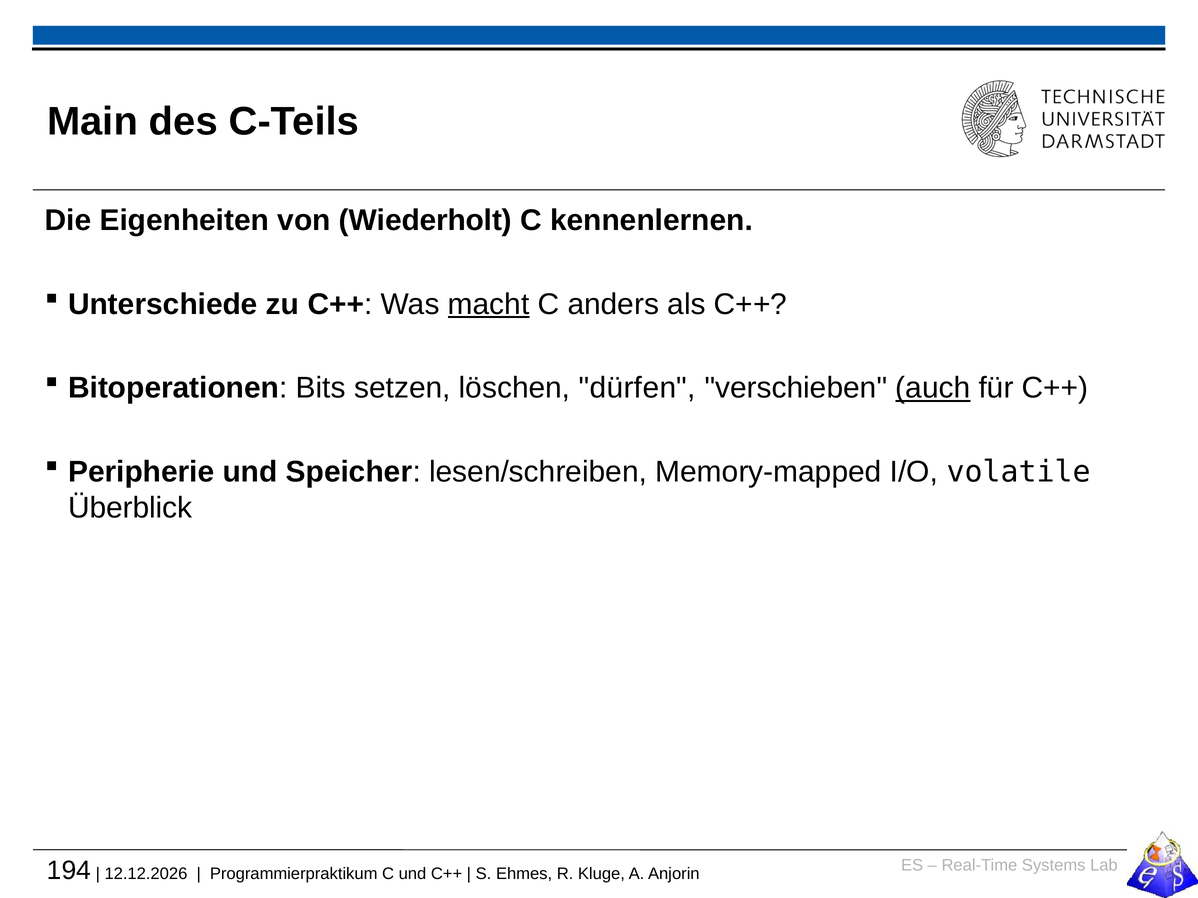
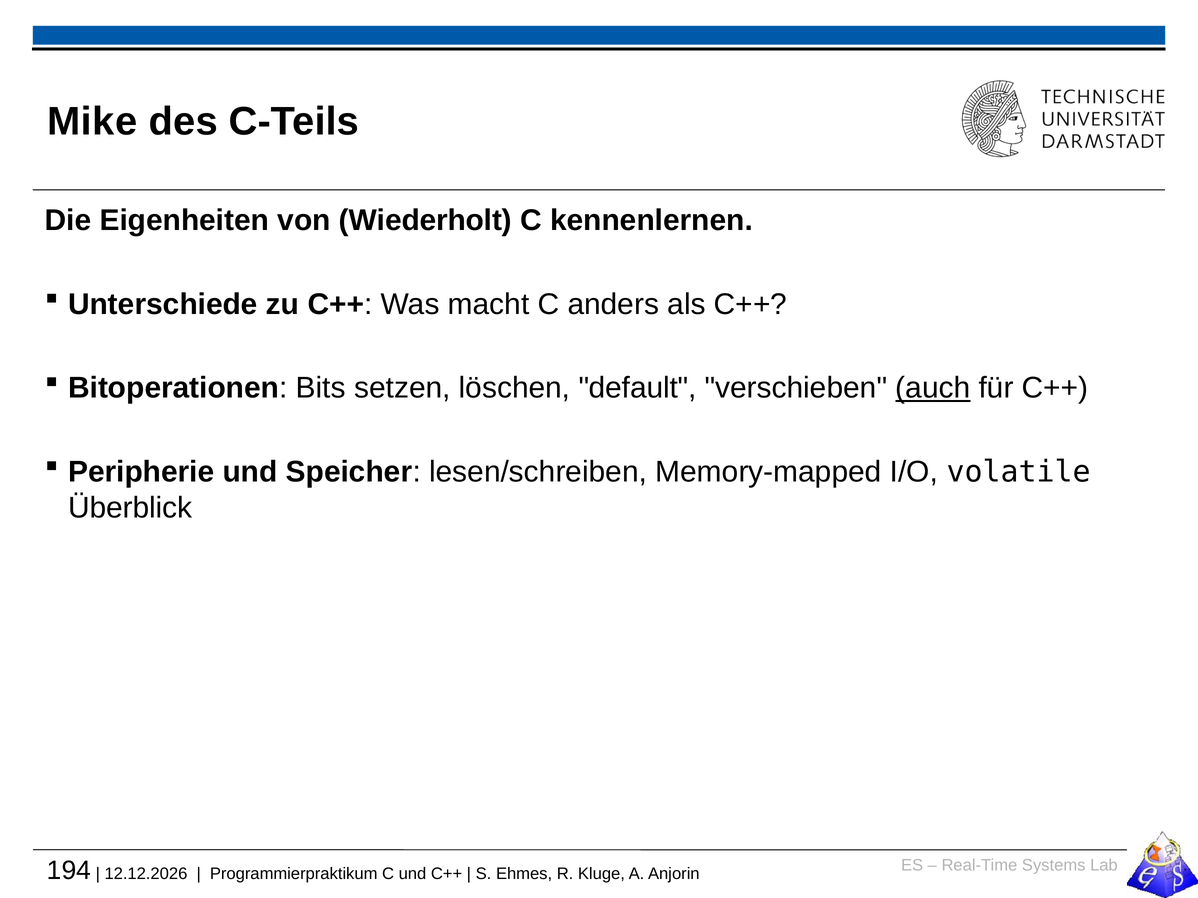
Main: Main -> Mike (92, 122)
macht underline: present -> none (489, 304)
dürfen: dürfen -> default (638, 388)
